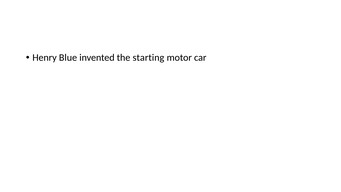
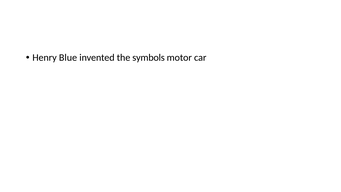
starting: starting -> symbols (149, 58)
